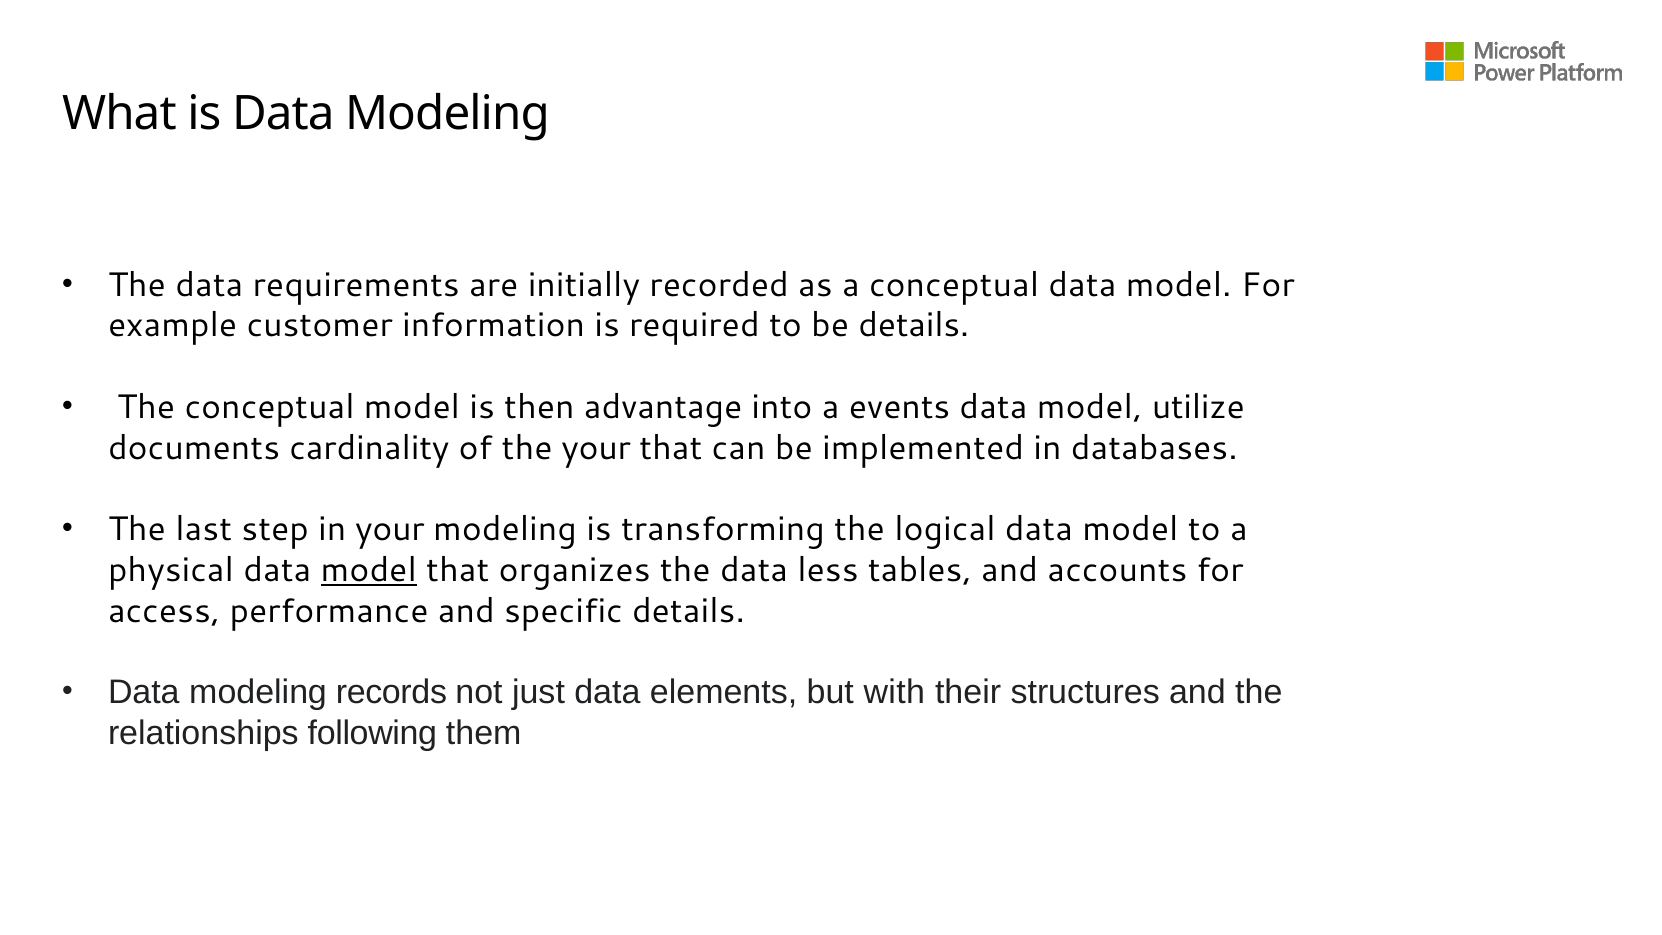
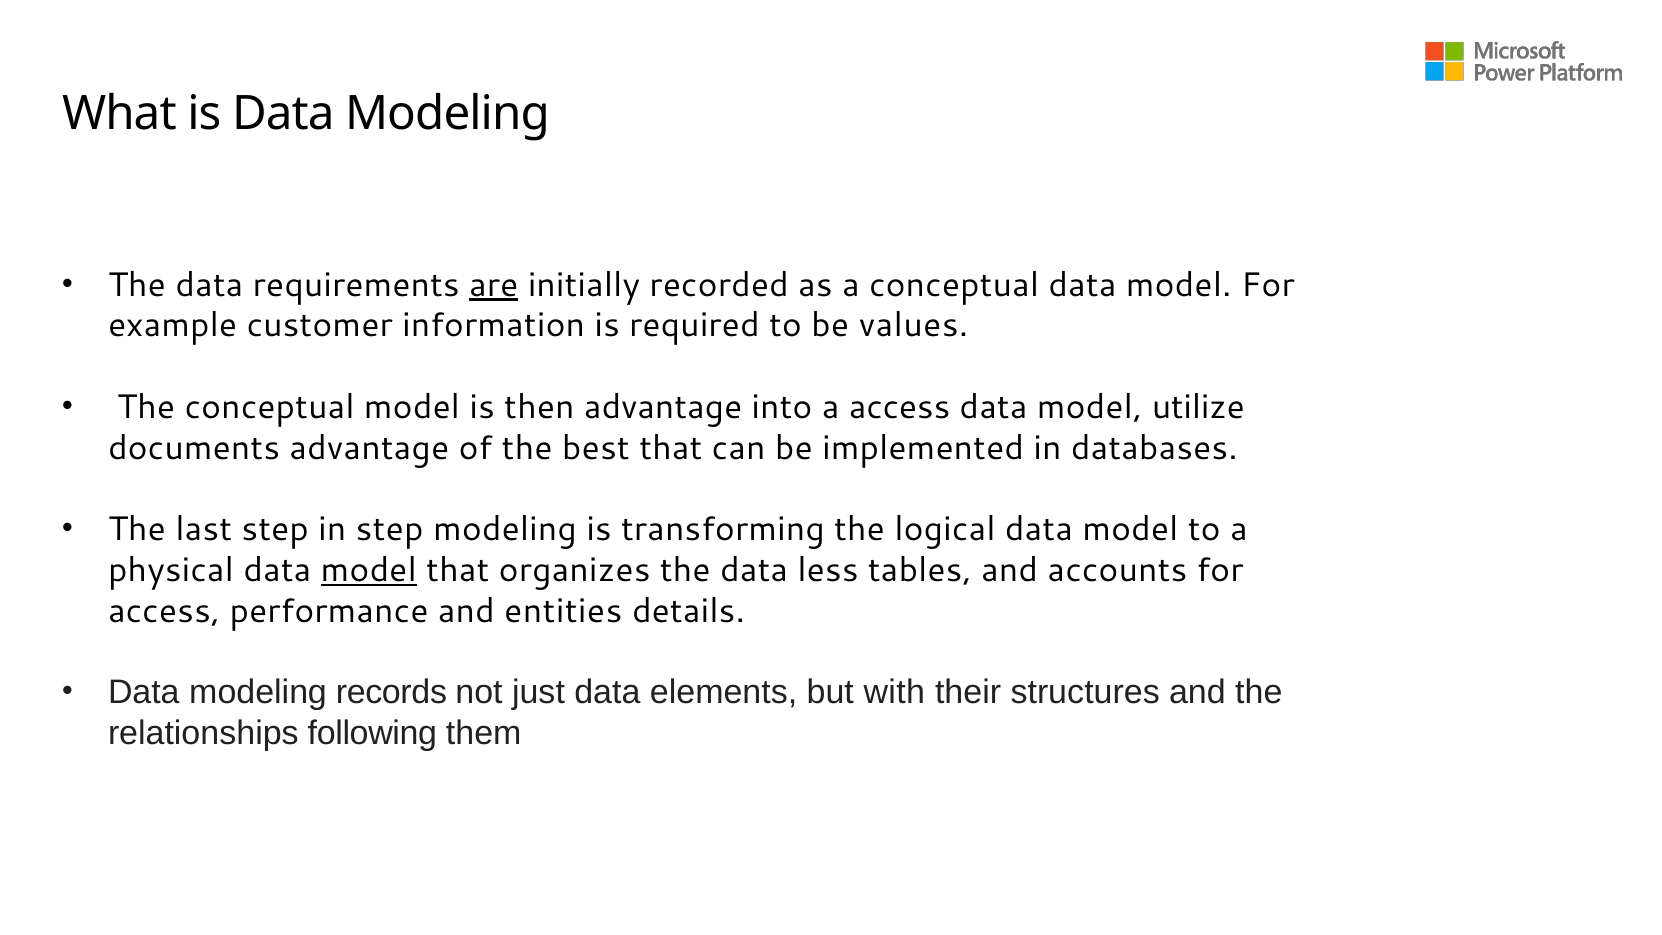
are underline: none -> present (494, 285)
be details: details -> values (914, 326)
a events: events -> access (900, 407)
documents cardinality: cardinality -> advantage (369, 448)
the your: your -> best (596, 448)
in your: your -> step (390, 529)
specific: specific -> entities (563, 611)
